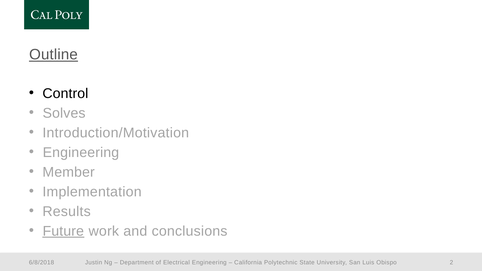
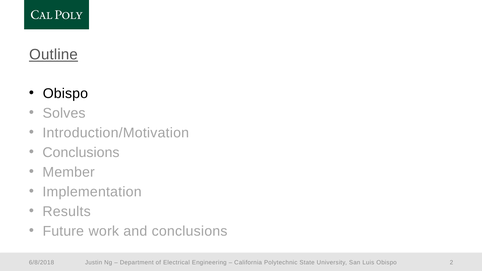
Control: Control -> Obispo (65, 93)
Engineering: Engineering -> Conclusions (81, 152)
Future underline: present -> none (63, 231)
